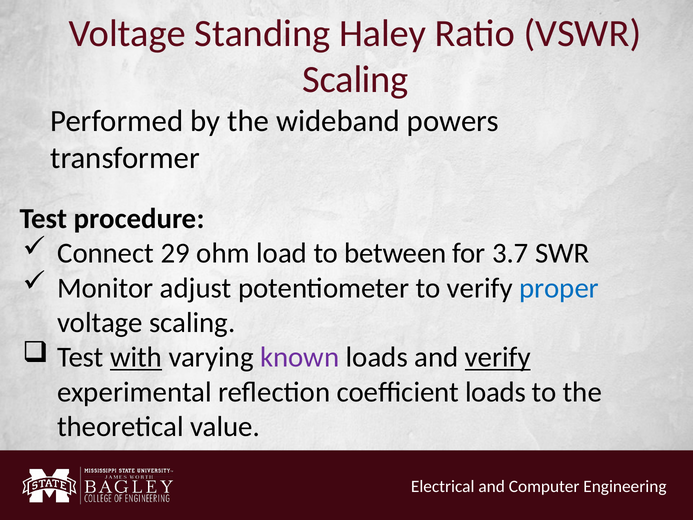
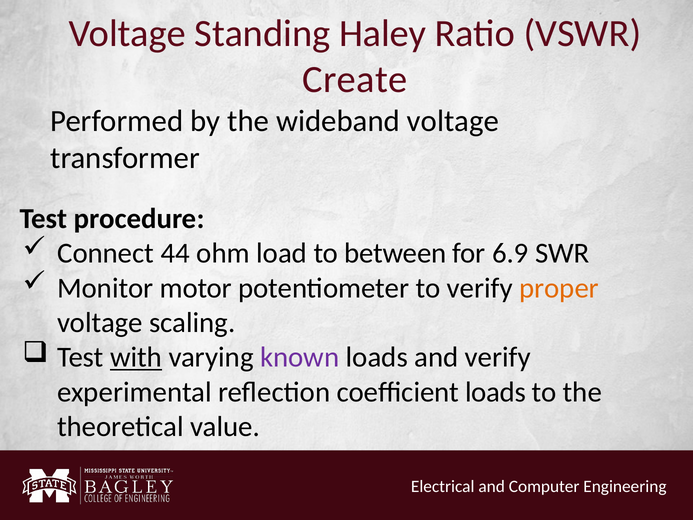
Scaling: Scaling -> Create (355, 79)
wideband powers: powers -> voltage (453, 121)
29: 29 -> 44 (175, 253)
3.7: 3.7 -> 6.9 (510, 253)
adjust: adjust -> motor (196, 288)
proper colour: blue -> orange (559, 288)
verify underline: present -> none (498, 357)
